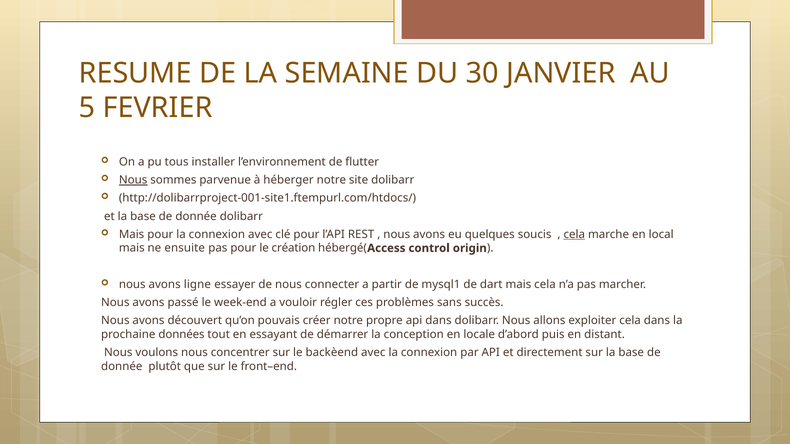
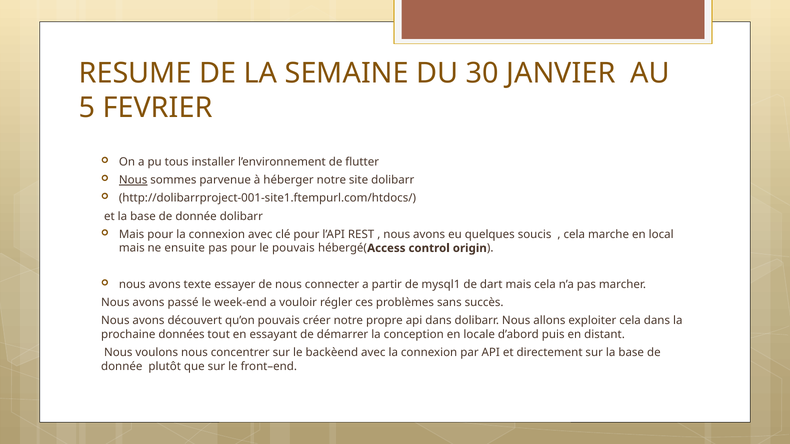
cela underline: present -> none (574, 235)
le création: création -> pouvais (293, 248)
ligne: ligne -> texte (197, 285)
